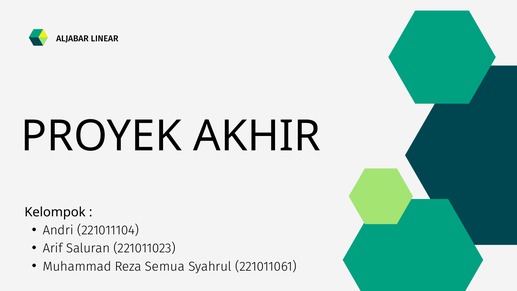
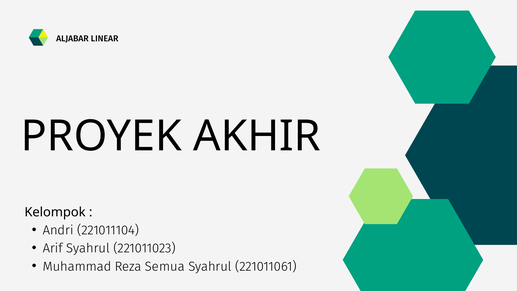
Arif Saluran: Saluran -> Syahrul (88, 248)
